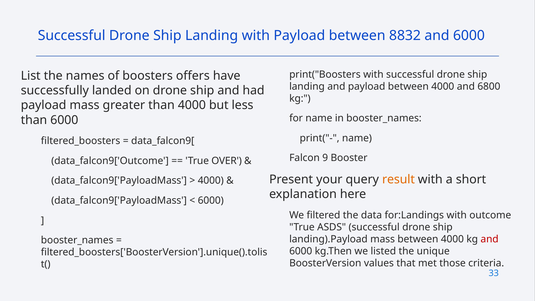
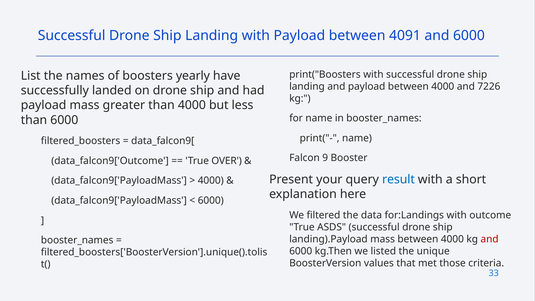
8832: 8832 -> 4091 (405, 36)
offers: offers -> yearly (193, 76)
6800: 6800 -> 7226 (489, 86)
result colour: orange -> blue (398, 179)
